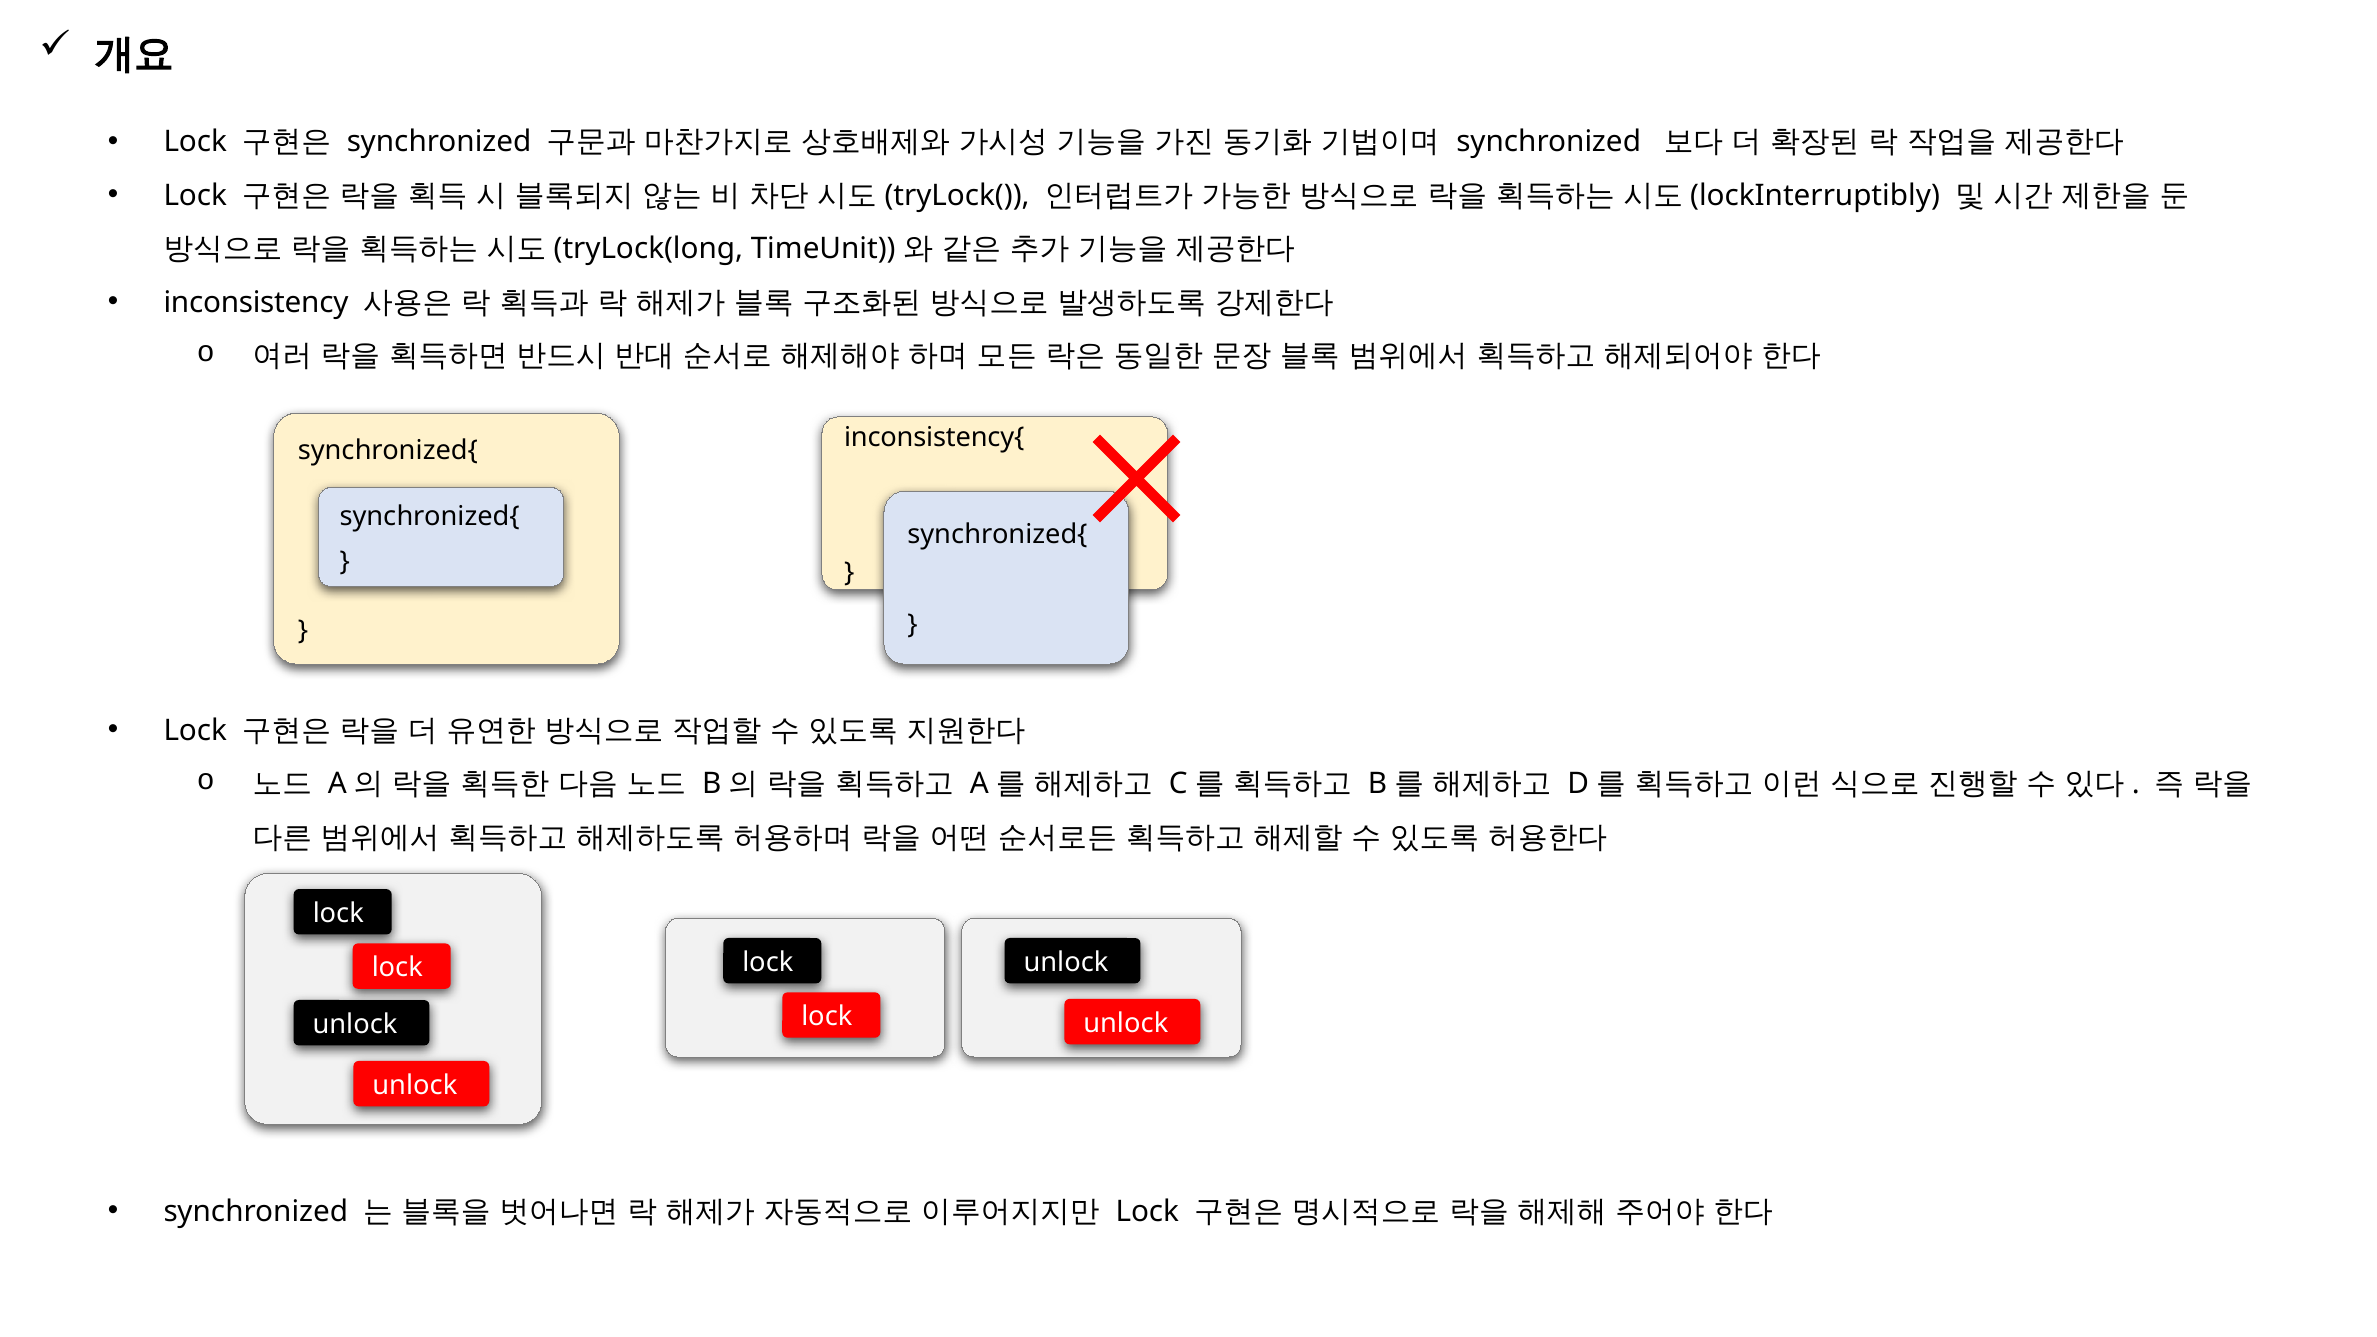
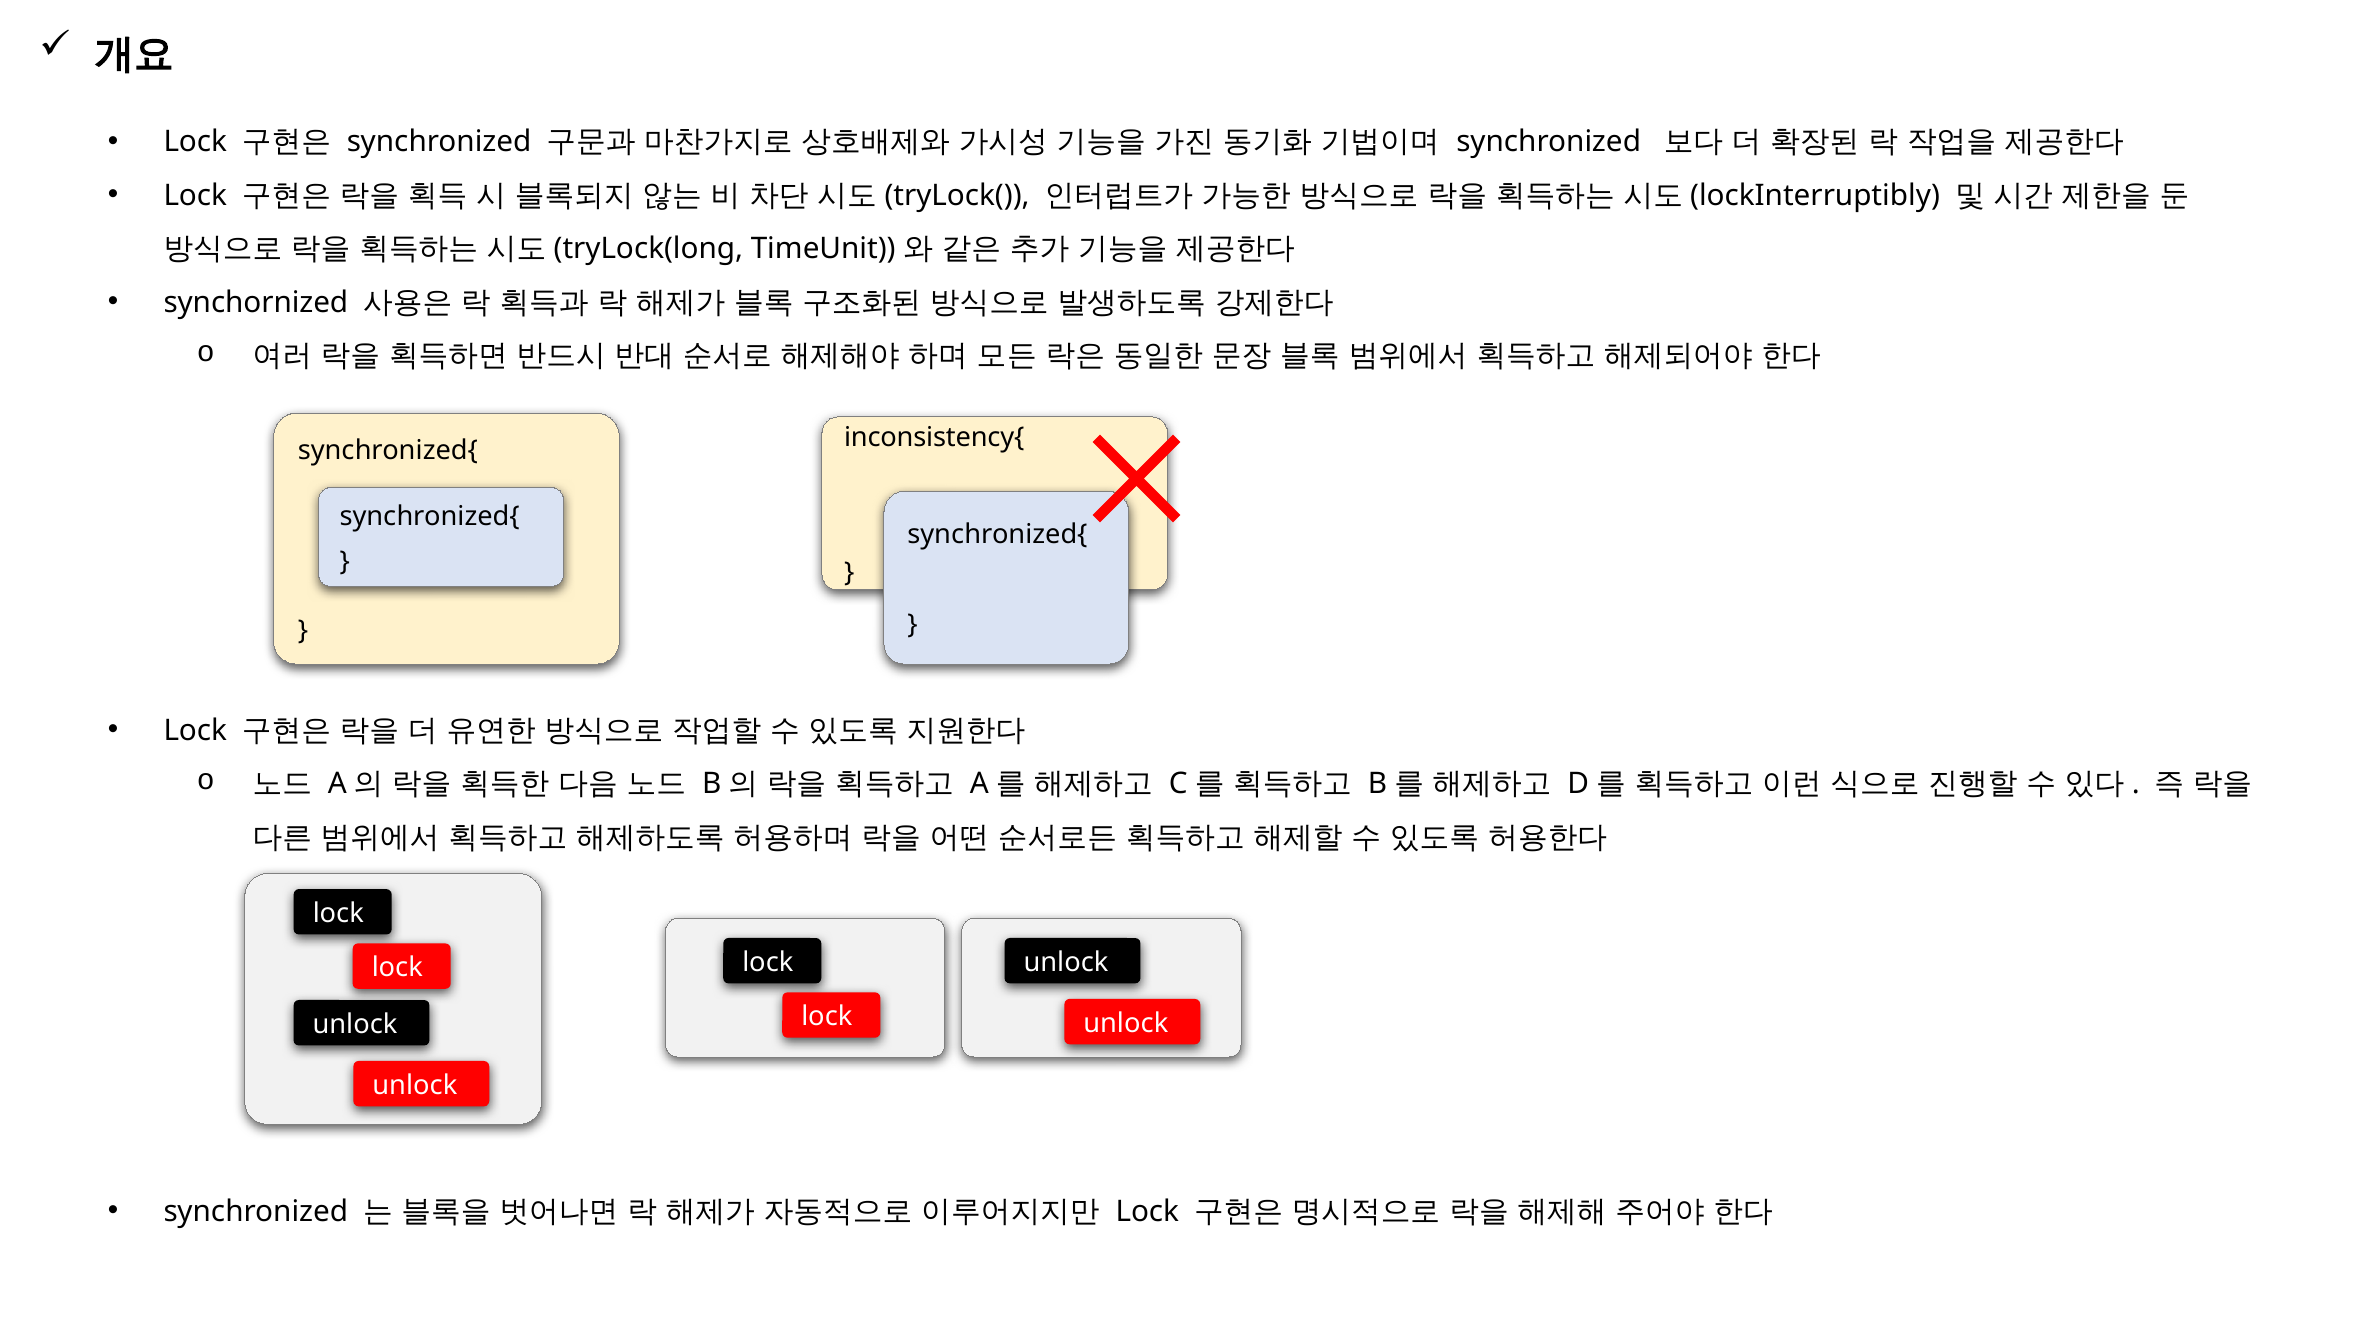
inconsistency: inconsistency -> synchornized (256, 303)
